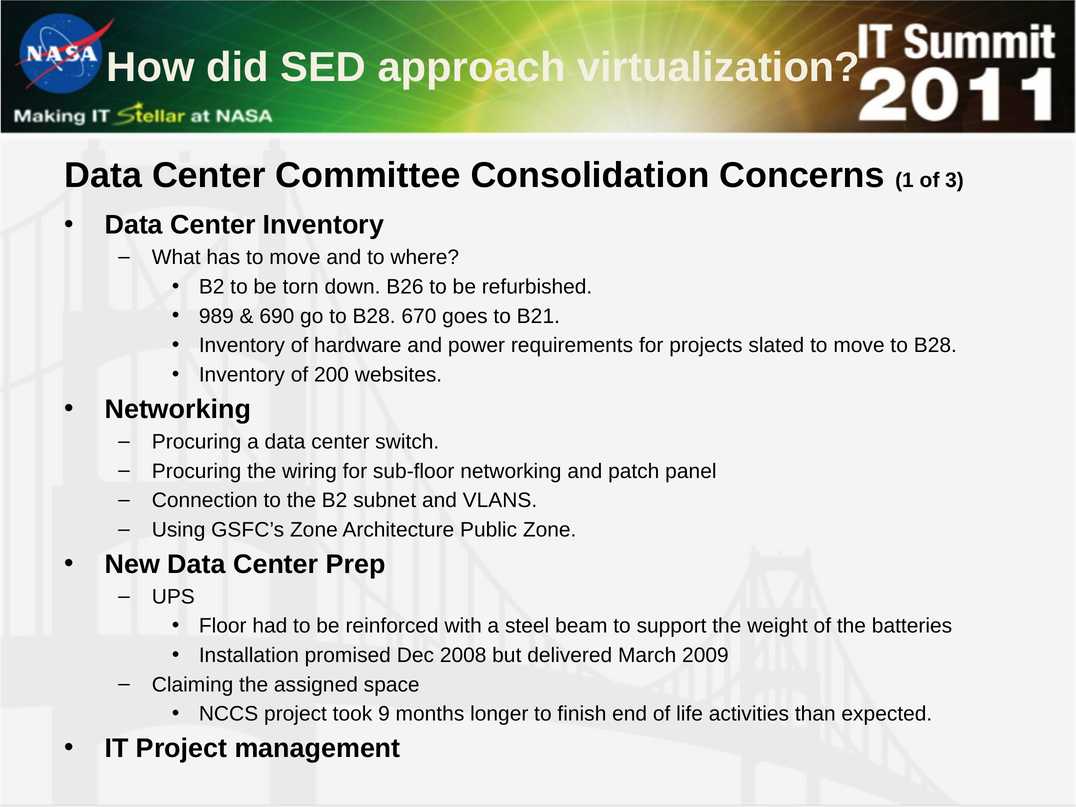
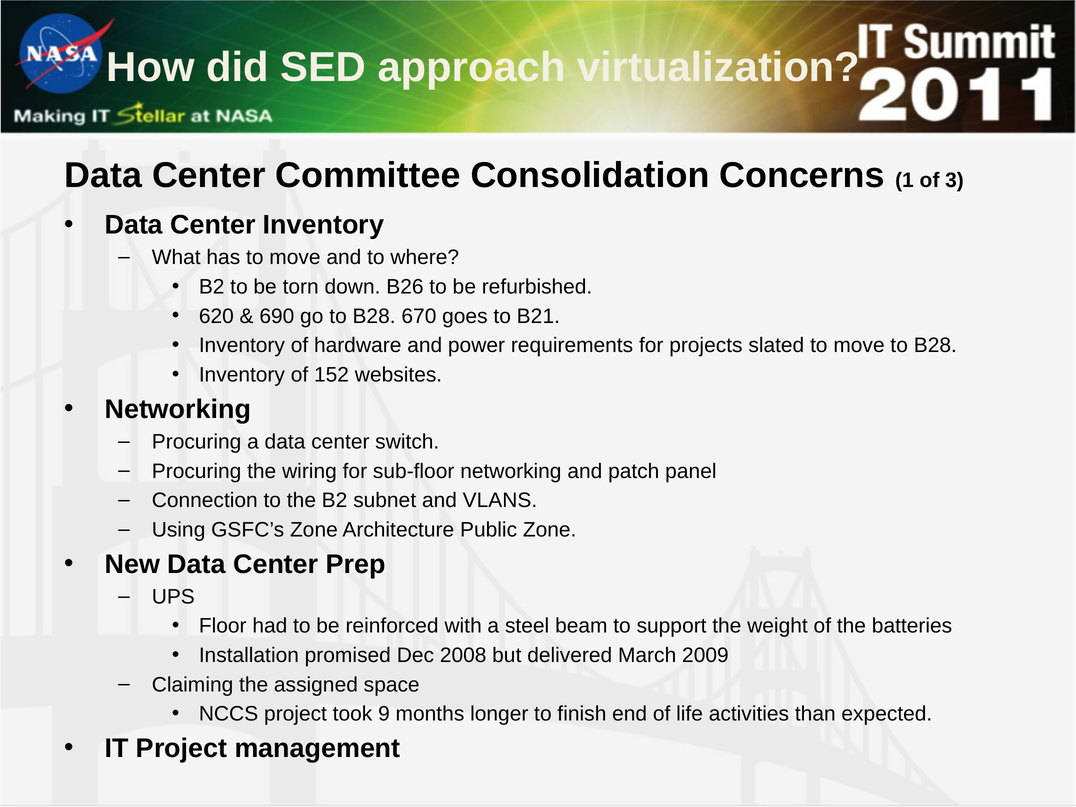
989: 989 -> 620 (216, 316)
200: 200 -> 152 (331, 375)
